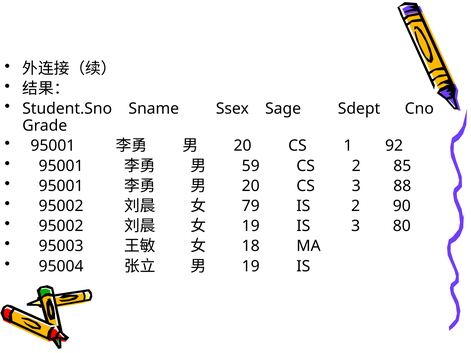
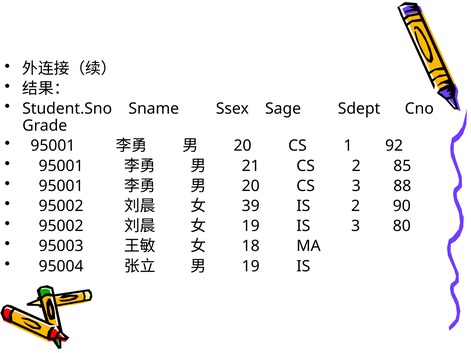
59: 59 -> 21 (251, 166)
79: 79 -> 39 (251, 206)
